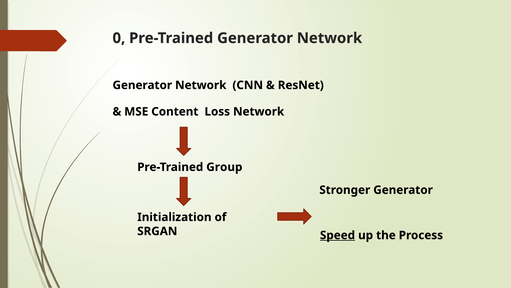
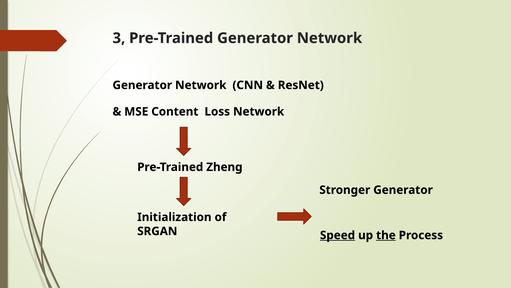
0: 0 -> 3 (119, 38)
Group: Group -> Zheng (224, 167)
the underline: none -> present (386, 235)
